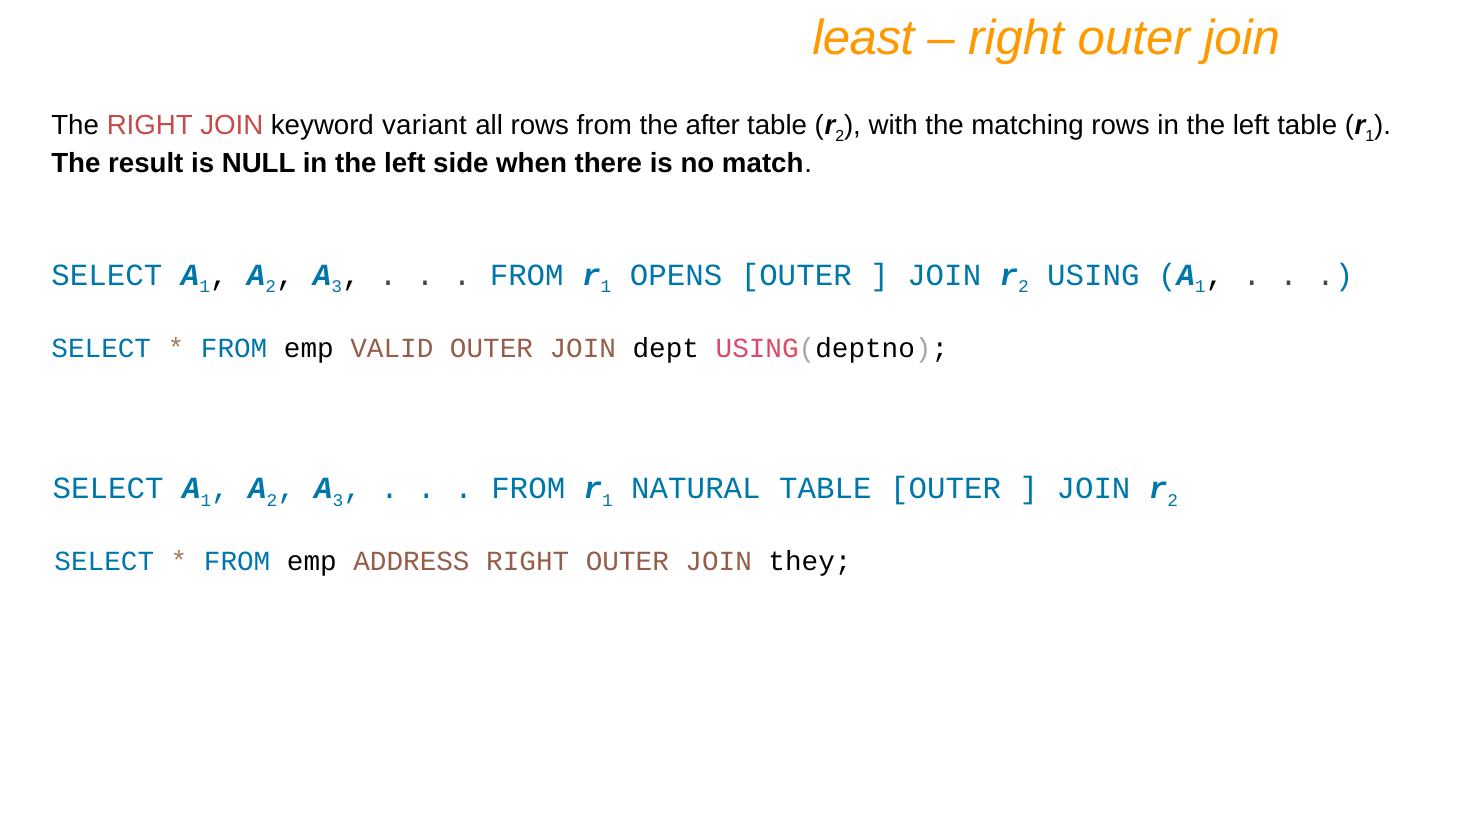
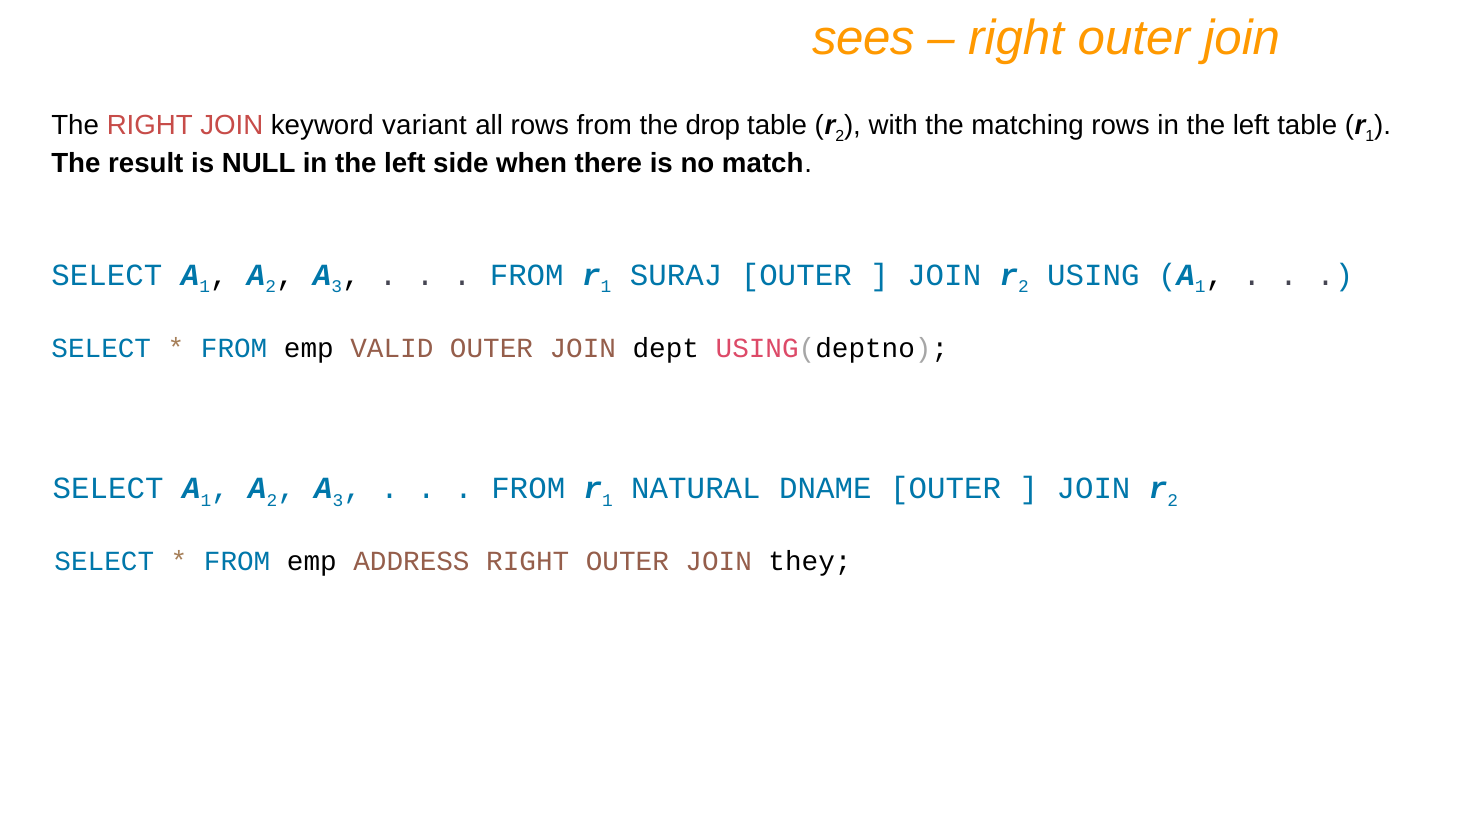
least: least -> sees (863, 38)
after: after -> drop (713, 125)
OPENS: OPENS -> SURAJ (676, 275)
NATURAL TABLE: TABLE -> DNAME (825, 489)
